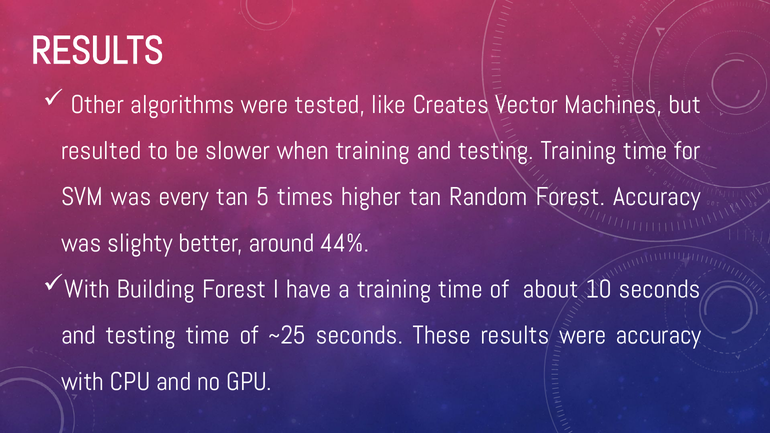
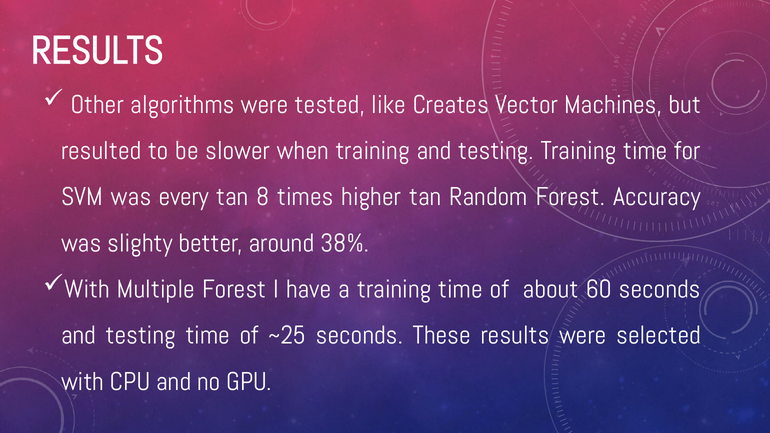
5: 5 -> 8 (263, 197)
44%: 44% -> 38% (345, 243)
Building: Building -> Multiple (156, 289)
10: 10 -> 60 (599, 289)
were accuracy: accuracy -> selected (659, 336)
